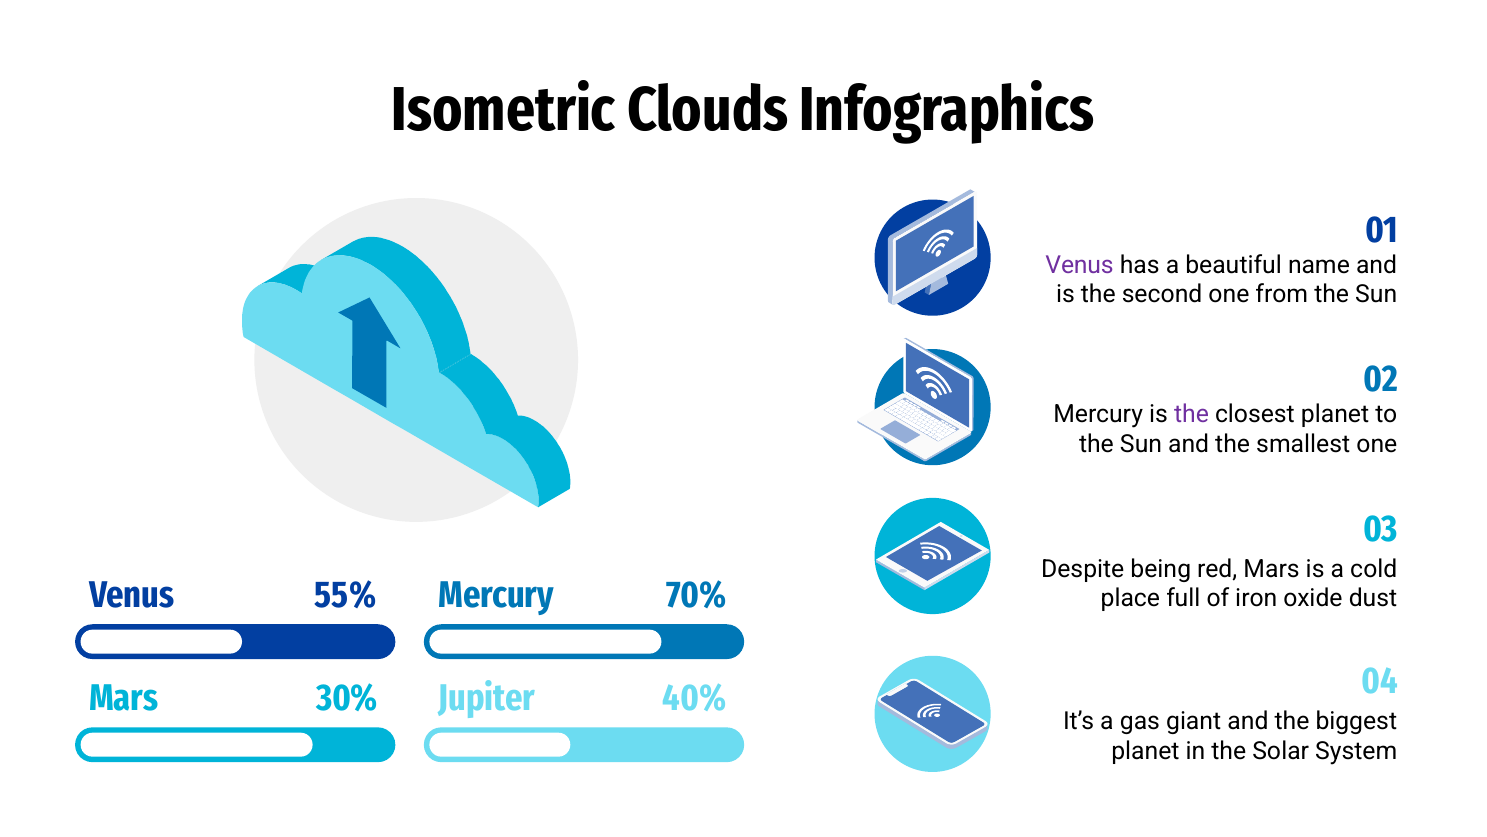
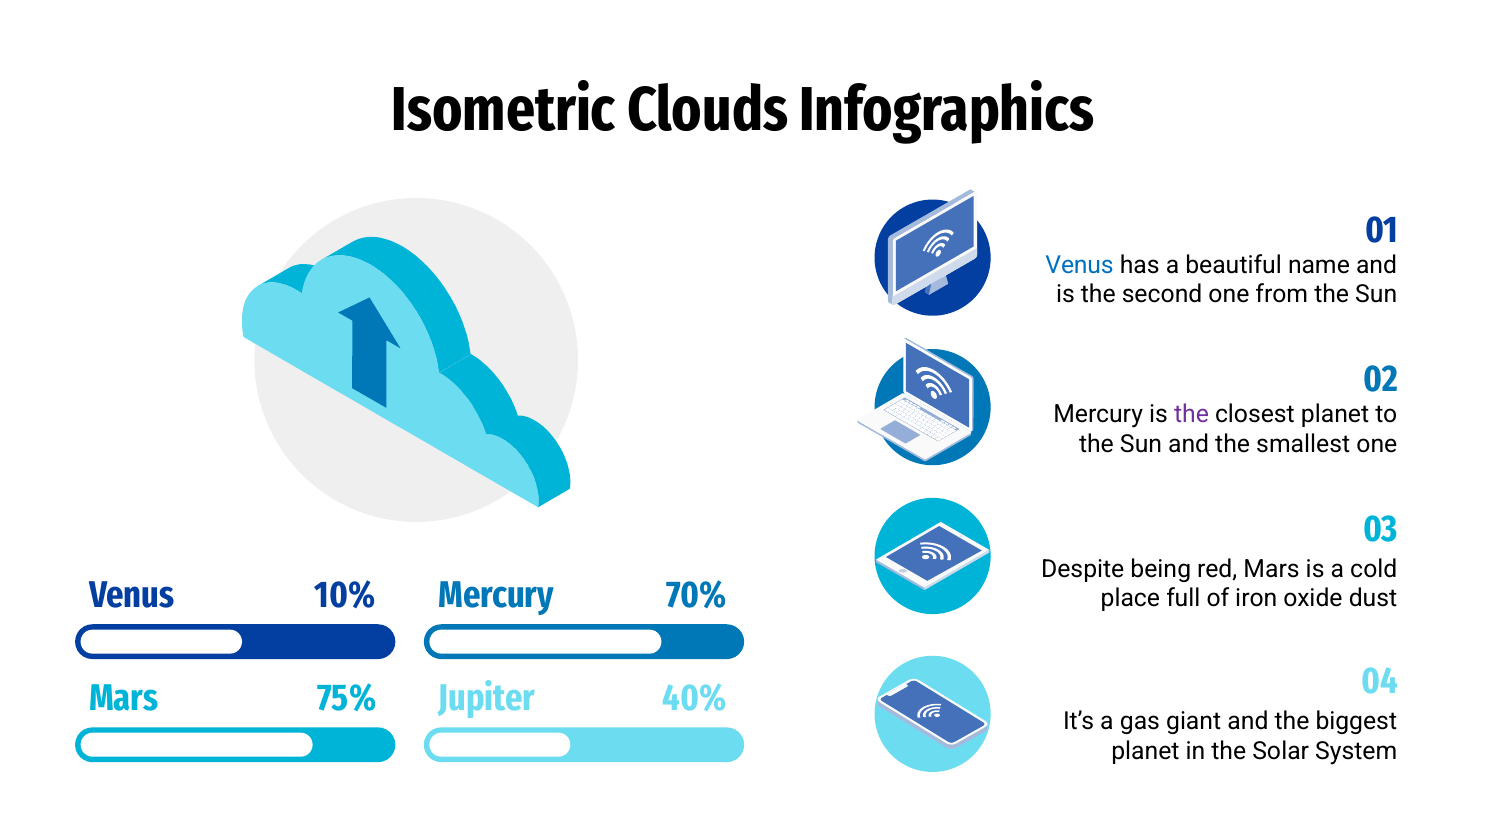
Venus colour: purple -> blue (1080, 265)
55%: 55% -> 10% (345, 595)
30%: 30% -> 75% (347, 698)
